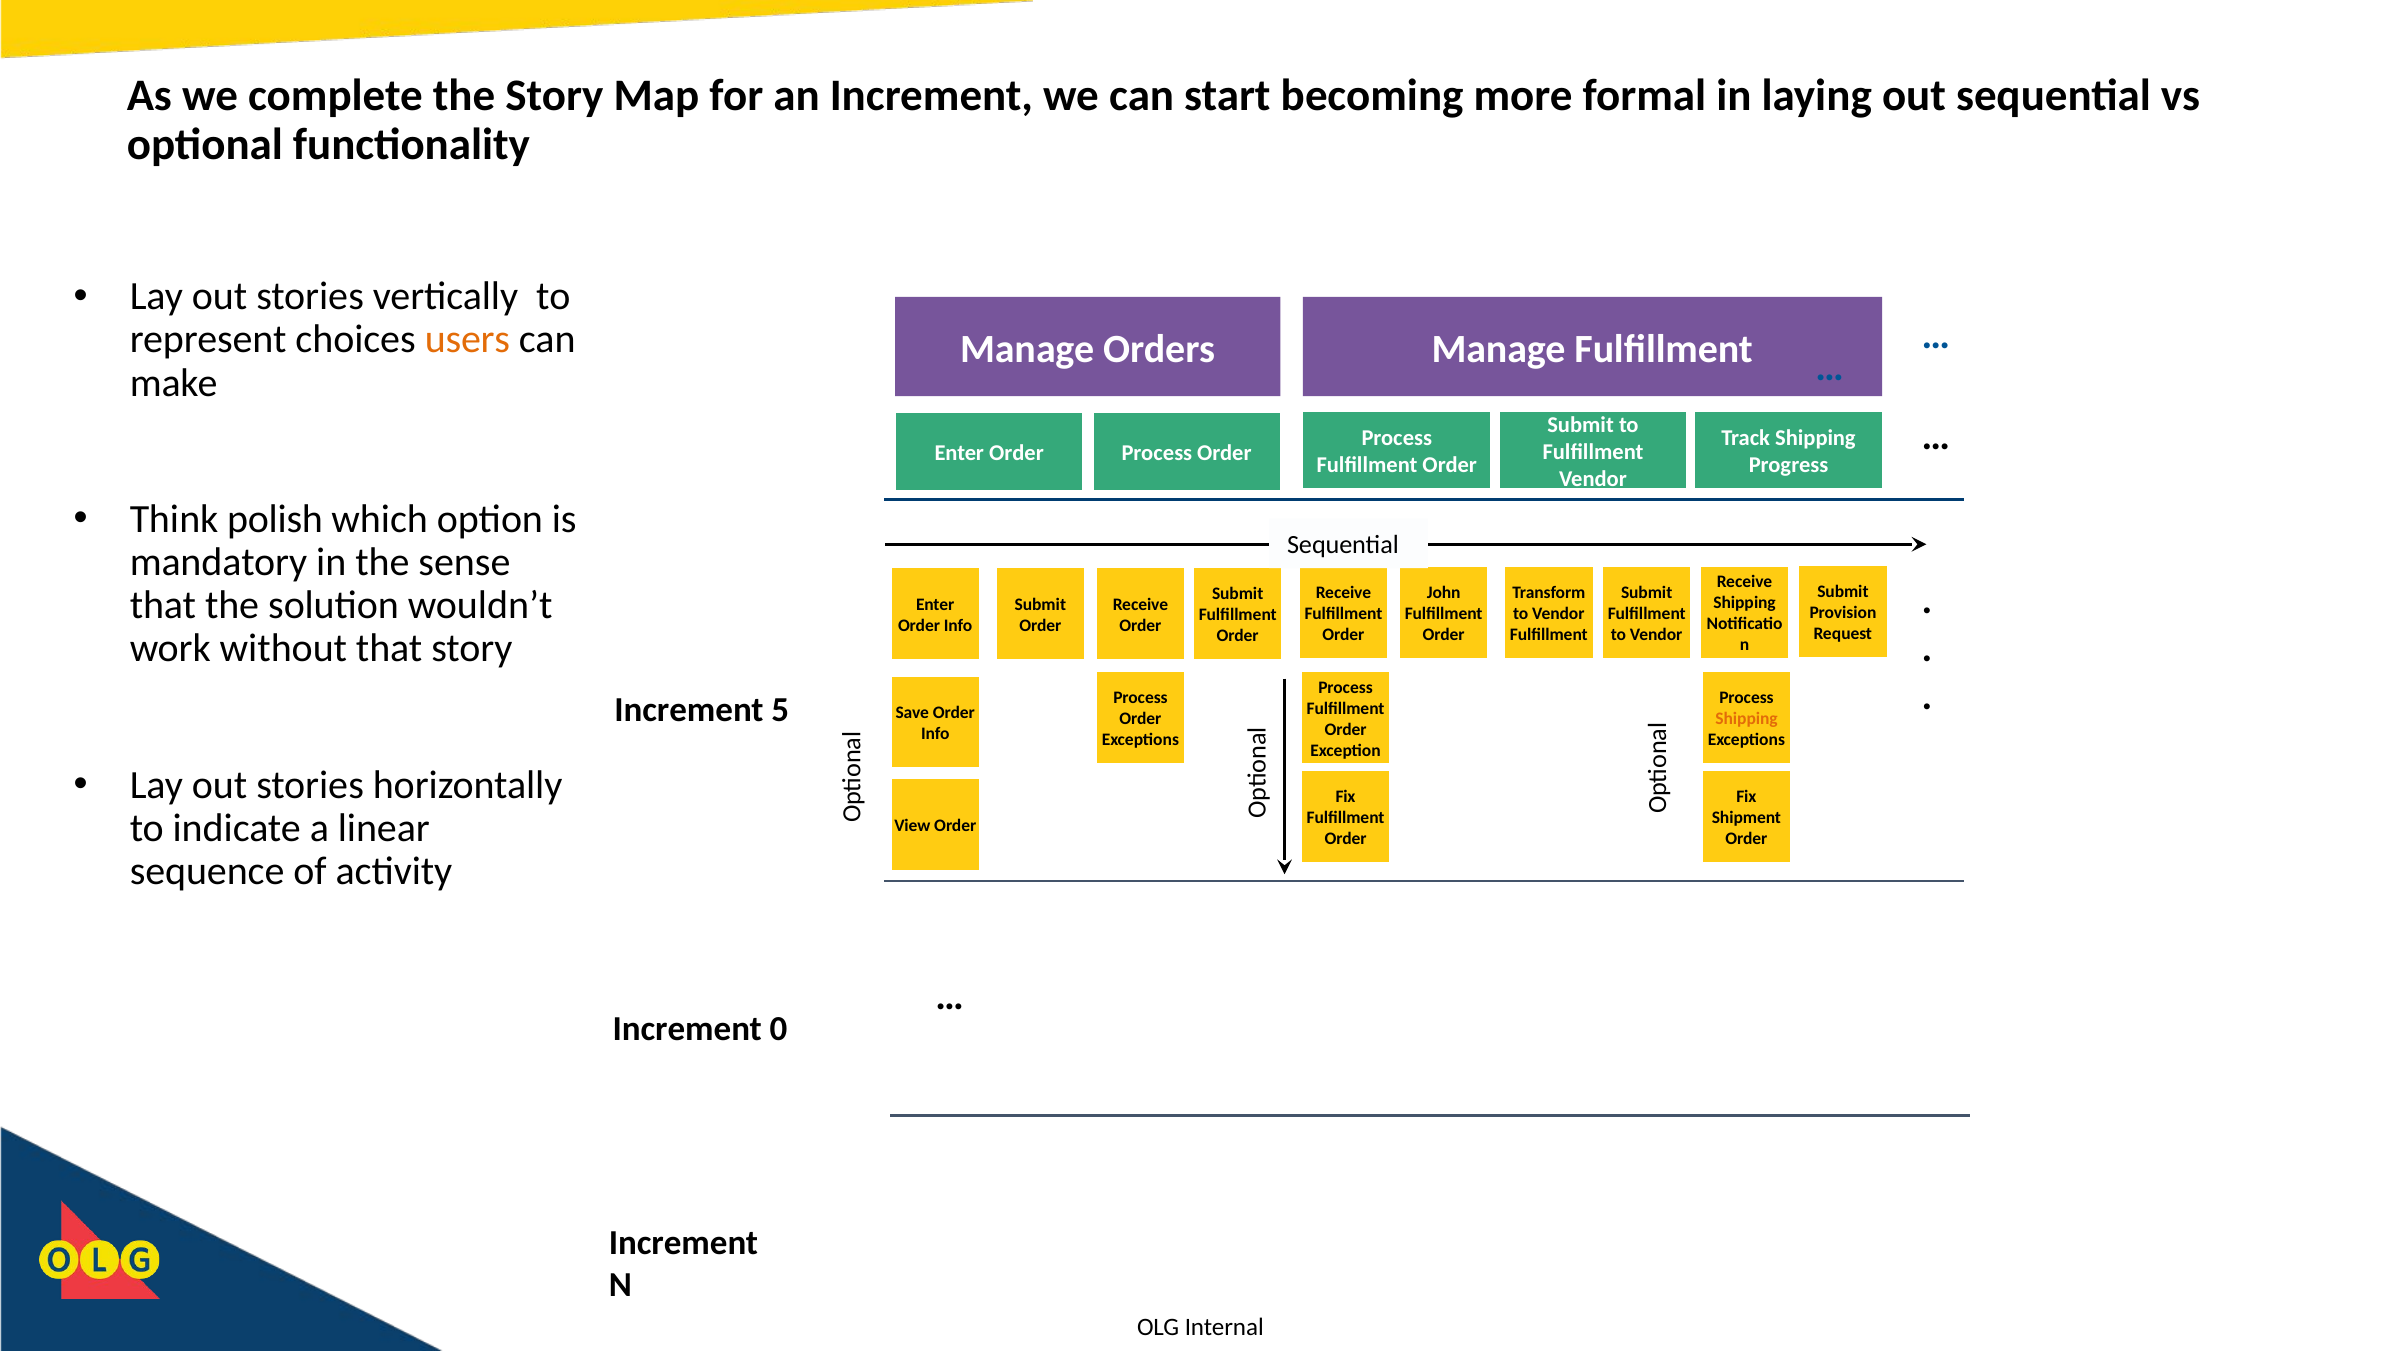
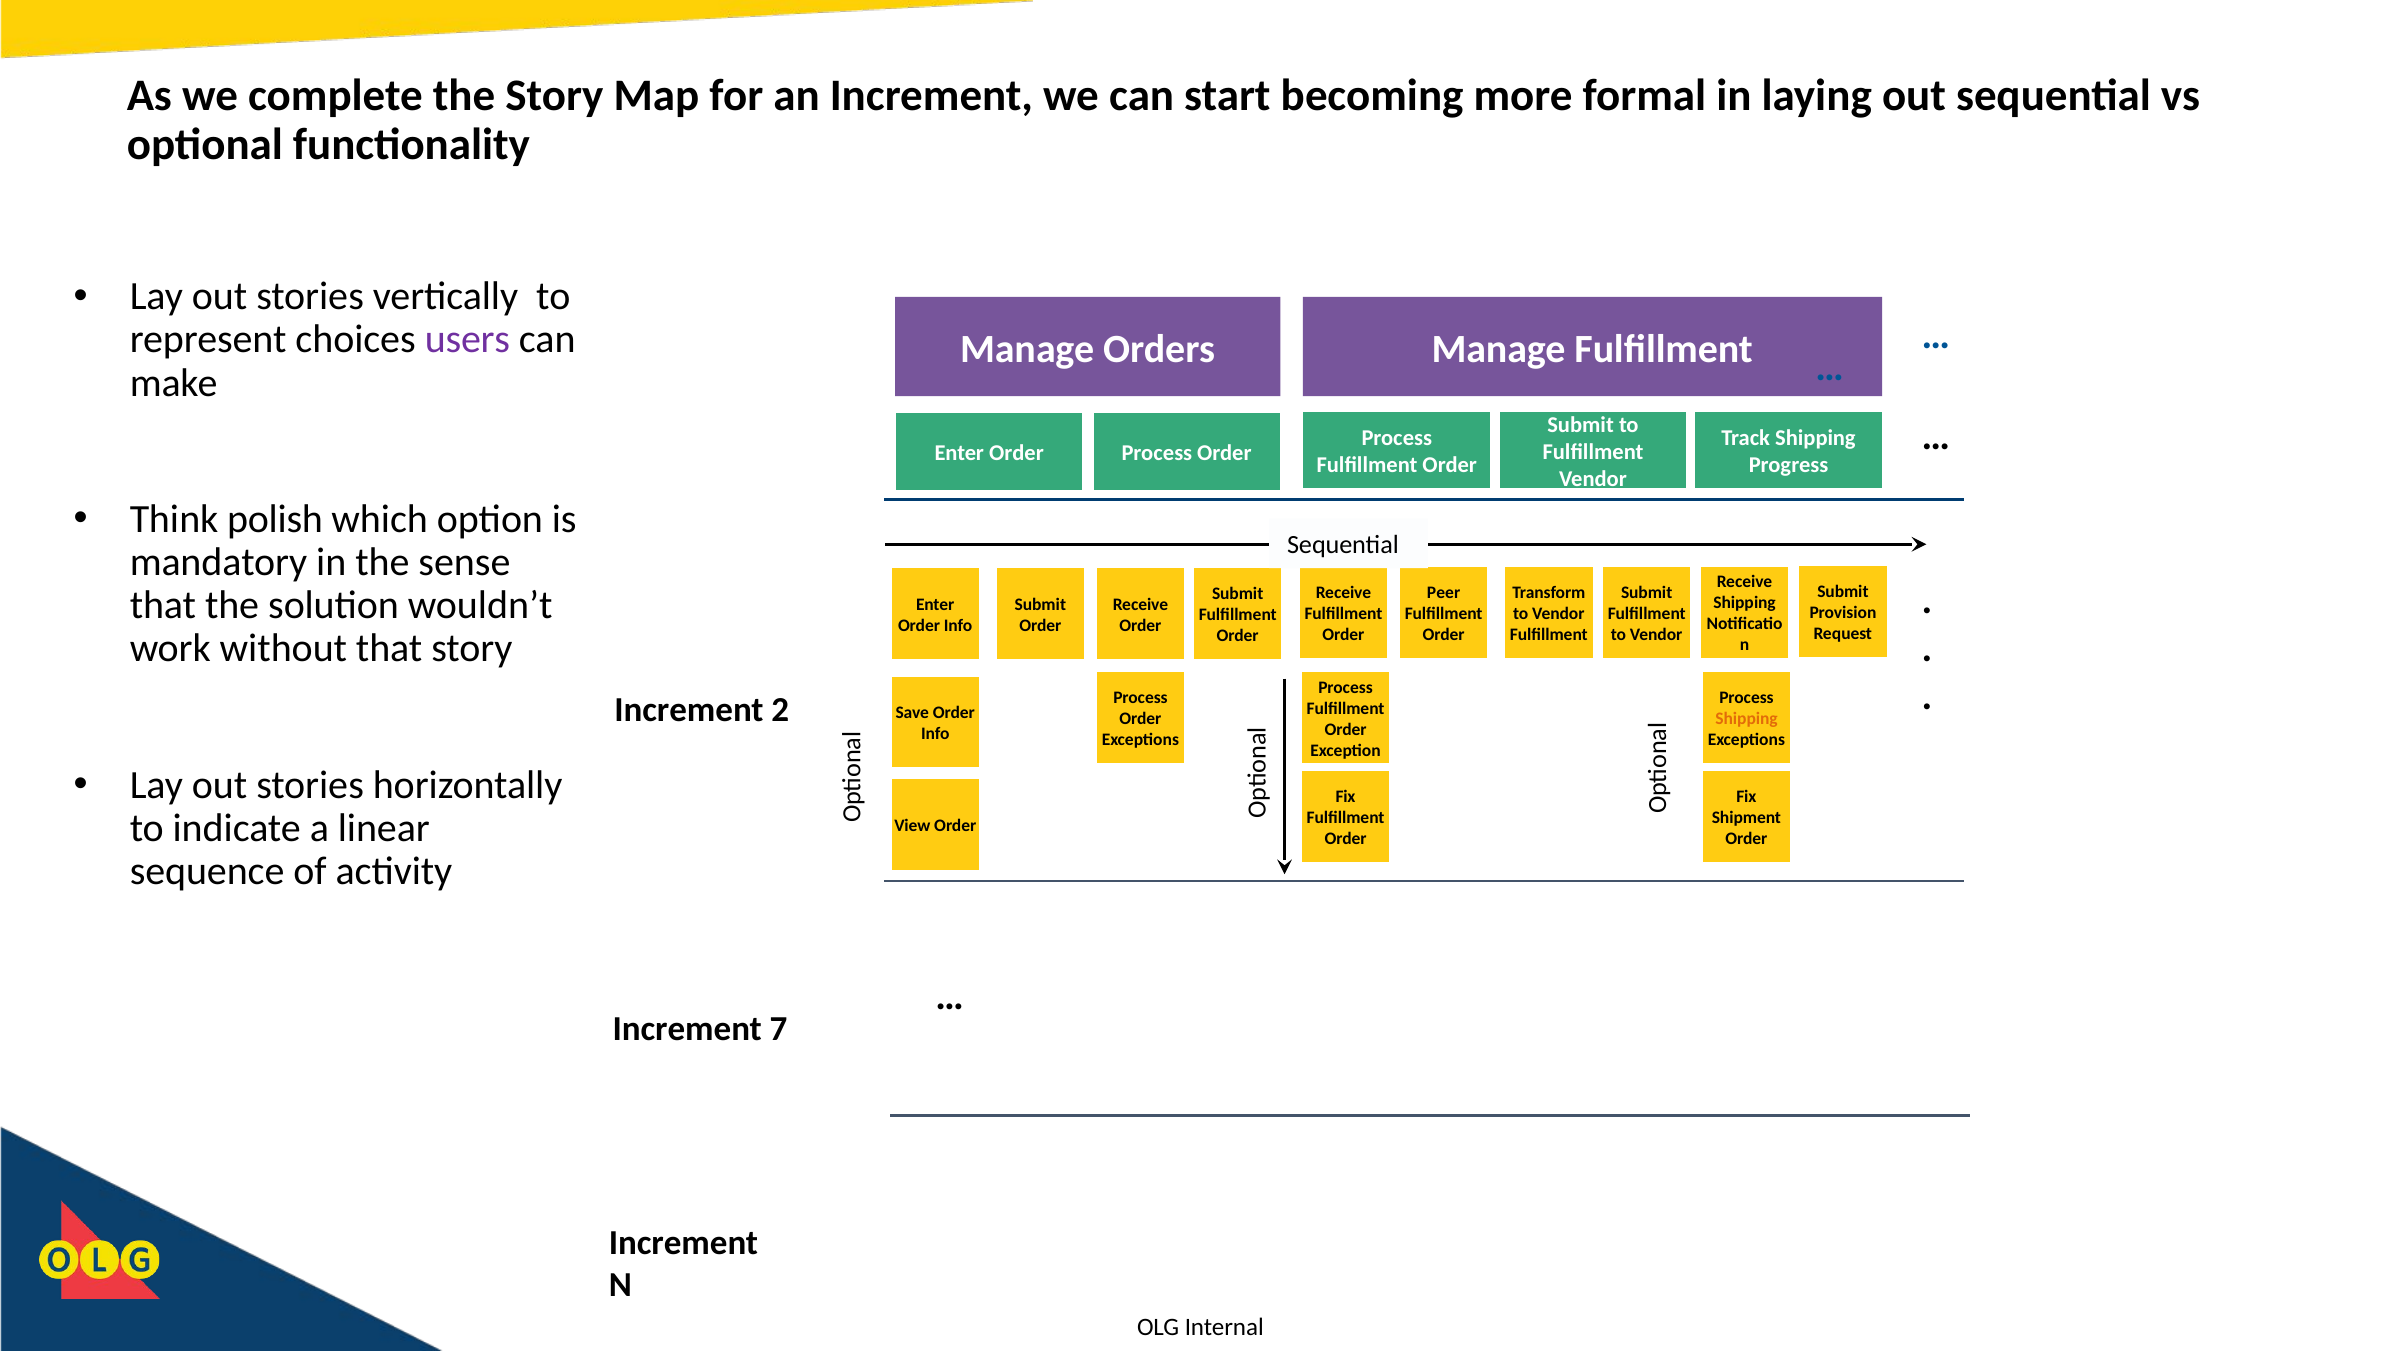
users colour: orange -> purple (467, 340)
John: John -> Peer (1444, 593)
5: 5 -> 2 (780, 710)
0: 0 -> 7 (779, 1029)
